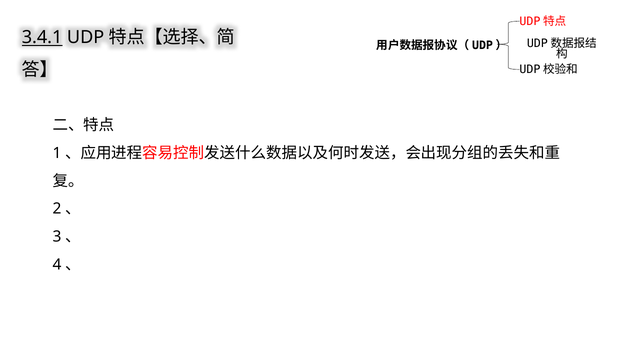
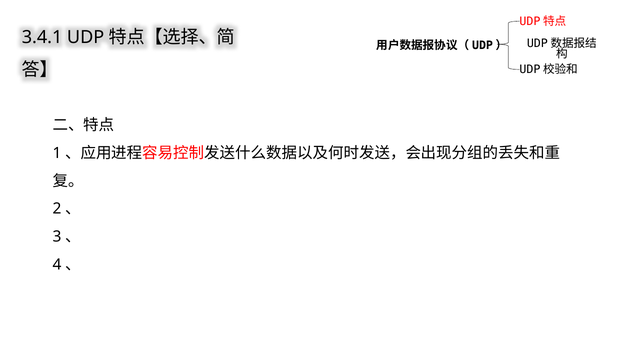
3.4.1 underline: present -> none (42, 38)
